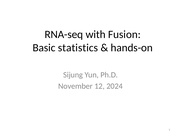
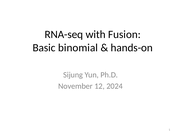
statistics: statistics -> binomial (78, 48)
